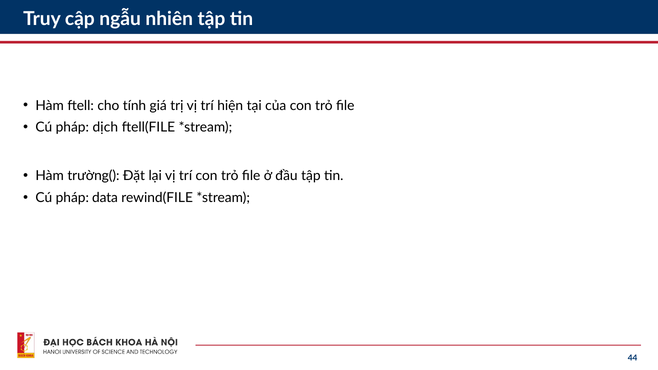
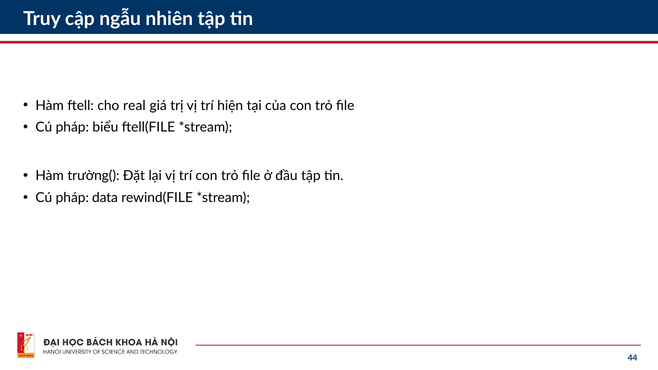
tính: tính -> real (134, 106)
dịch: dịch -> biểu (105, 127)
